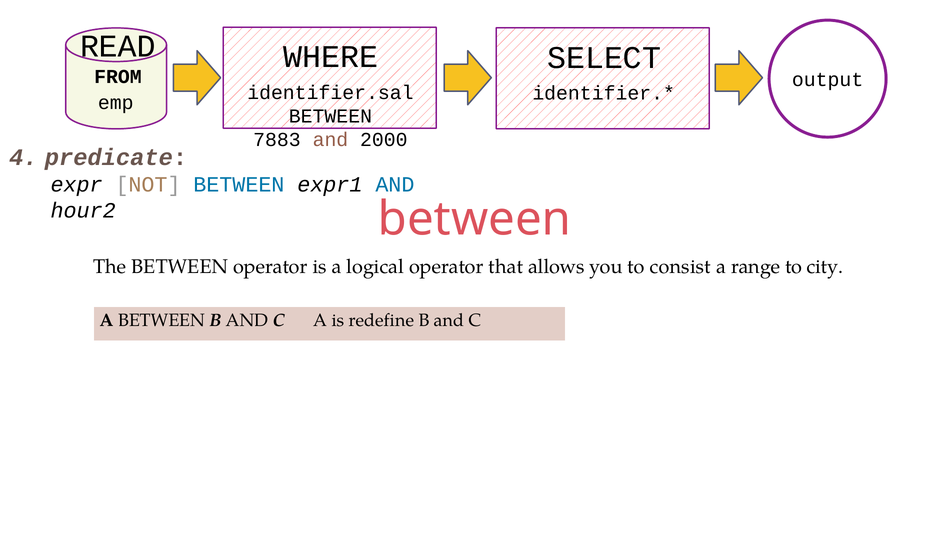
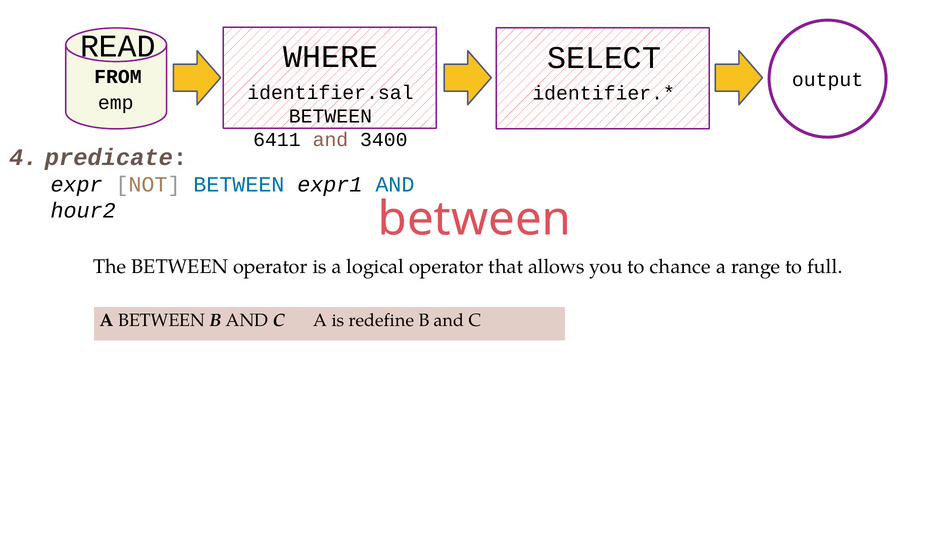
7883: 7883 -> 6411 (277, 140)
2000: 2000 -> 3400 (384, 140)
consist: consist -> chance (680, 267)
city: city -> full (825, 267)
